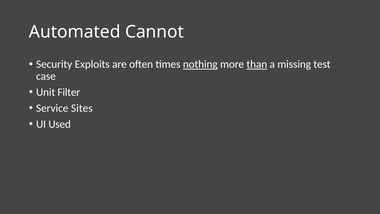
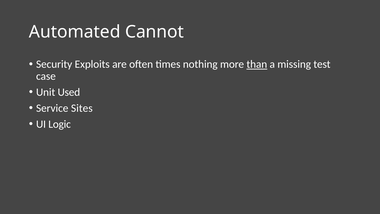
nothing underline: present -> none (200, 64)
Filter: Filter -> Used (69, 92)
Used: Used -> Logic (60, 124)
